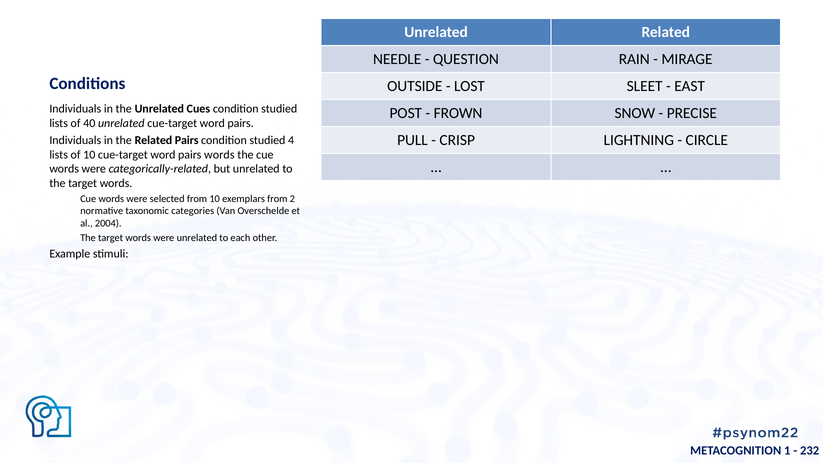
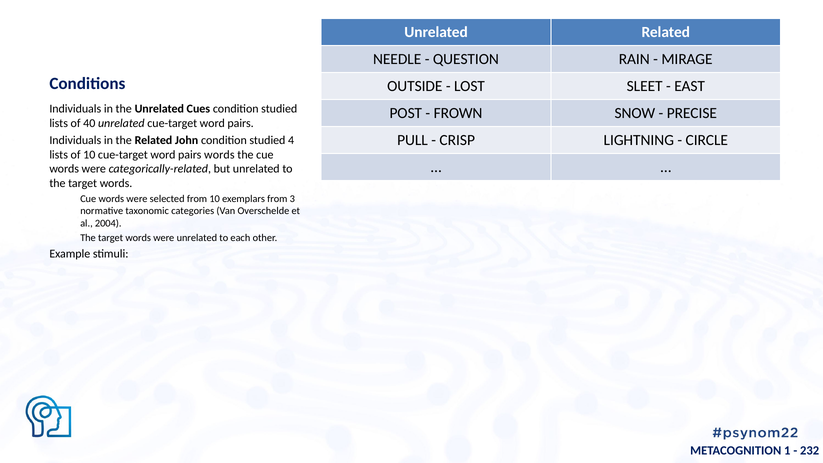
Related Pairs: Pairs -> John (187, 140)
2: 2 -> 3 (292, 199)
